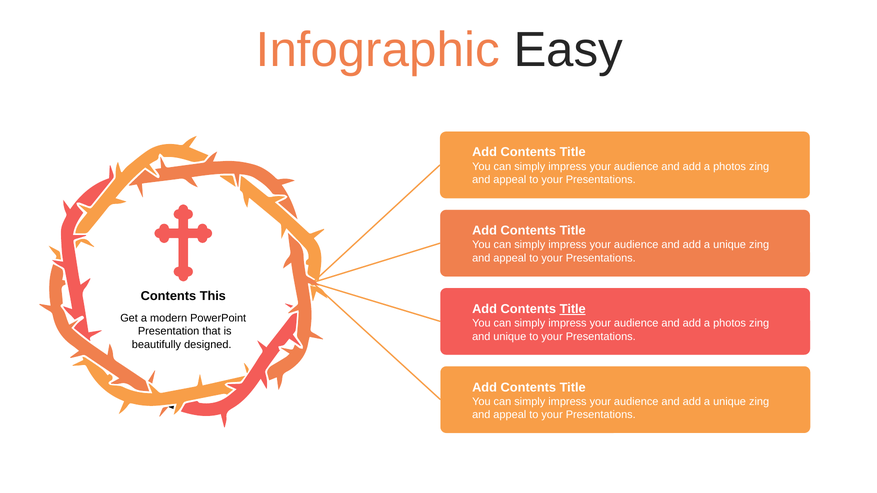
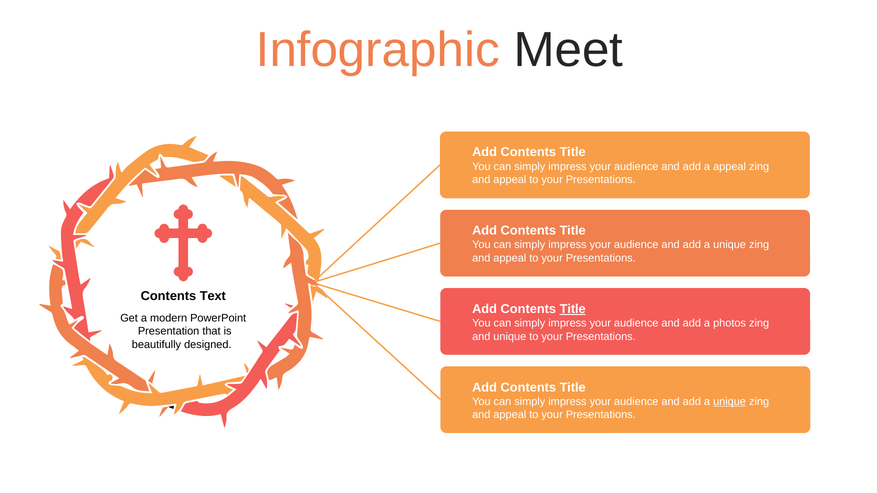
Easy: Easy -> Meet (568, 50)
photos: photos -> appeal (730, 167)
This: This -> Text (213, 296)
unique underline: none -> present (730, 402)
